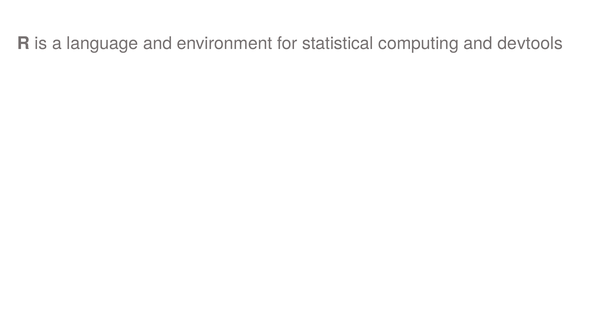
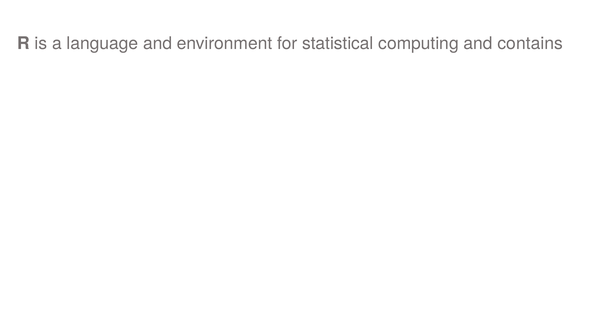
devtools: devtools -> contains (530, 44)
